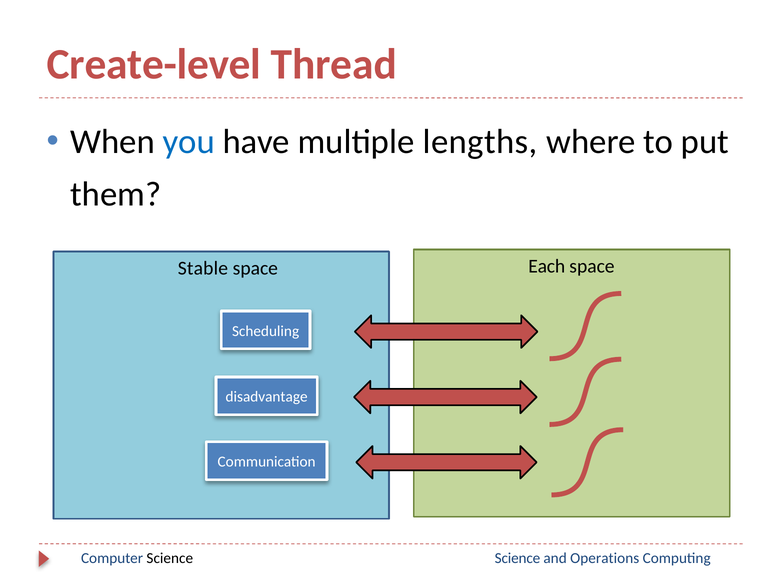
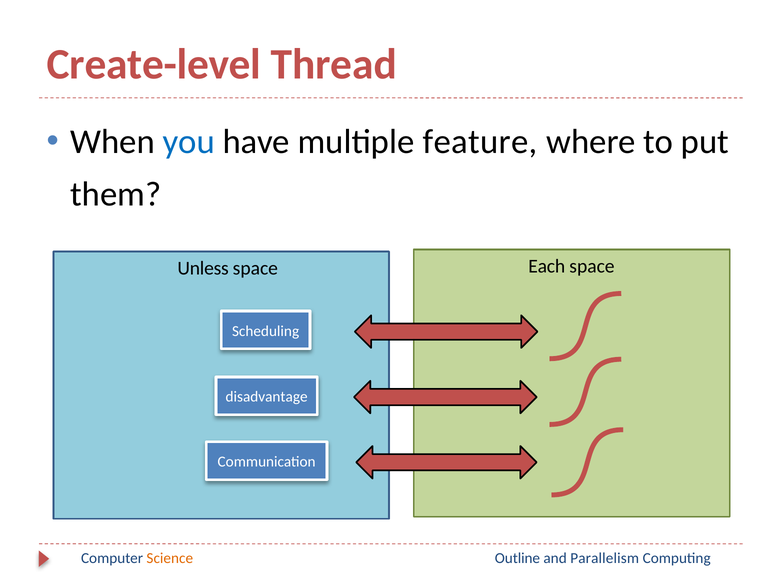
lengths: lengths -> feature (480, 142)
Stable: Stable -> Unless (203, 268)
Science colour: black -> orange (170, 558)
Science: Science -> Outline (517, 558)
Operations: Operations -> Parallelism (605, 558)
